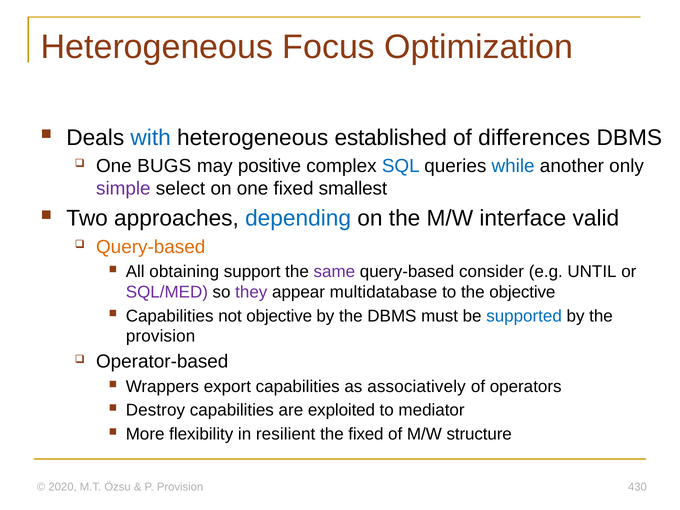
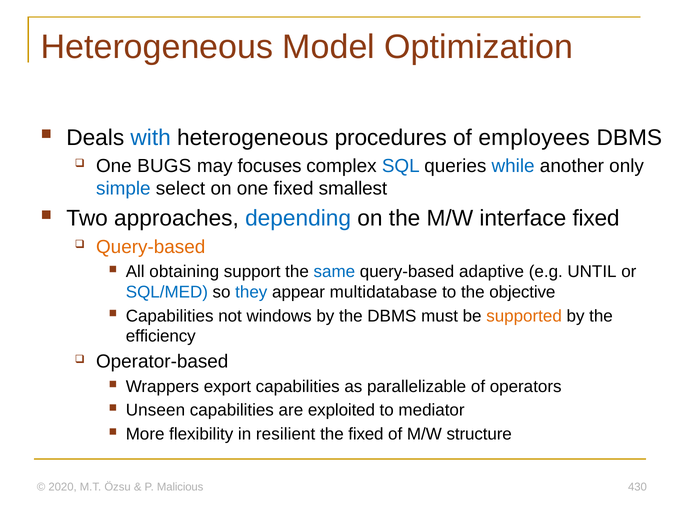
Focus: Focus -> Model (329, 47)
established: established -> procedures (391, 138)
differences: differences -> employees (534, 138)
positive: positive -> focuses (270, 166)
simple colour: purple -> blue (123, 189)
interface valid: valid -> fixed (596, 218)
same colour: purple -> blue (334, 272)
consider: consider -> adaptive (492, 272)
SQL/MED colour: purple -> blue (167, 292)
they colour: purple -> blue (251, 292)
not objective: objective -> windows (279, 316)
supported colour: blue -> orange (524, 316)
provision: provision -> efficiency (161, 336)
associatively: associatively -> parallelizable (417, 387)
Destroy: Destroy -> Unseen (155, 410)
P Provision: Provision -> Malicious (180, 487)
